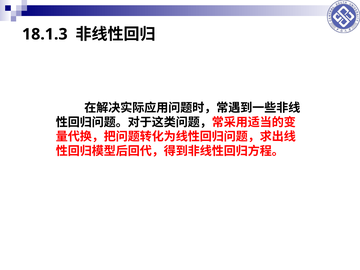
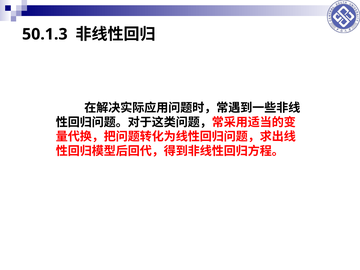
18.1.3: 18.1.3 -> 50.1.3 (45, 34)
